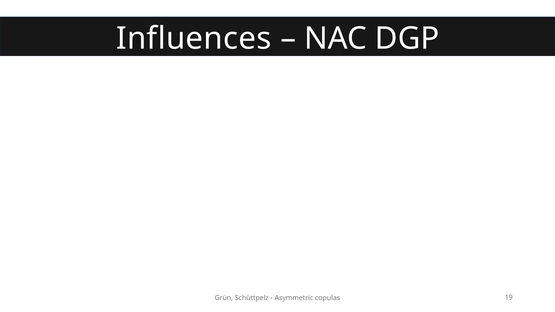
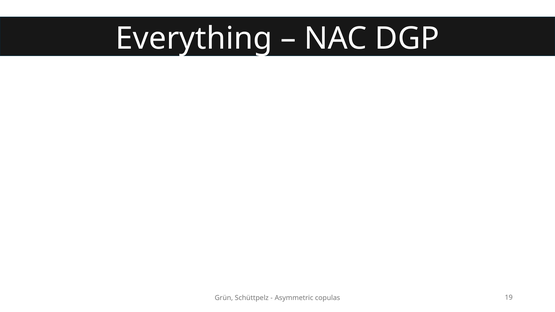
Influences: Influences -> Everything (194, 39)
